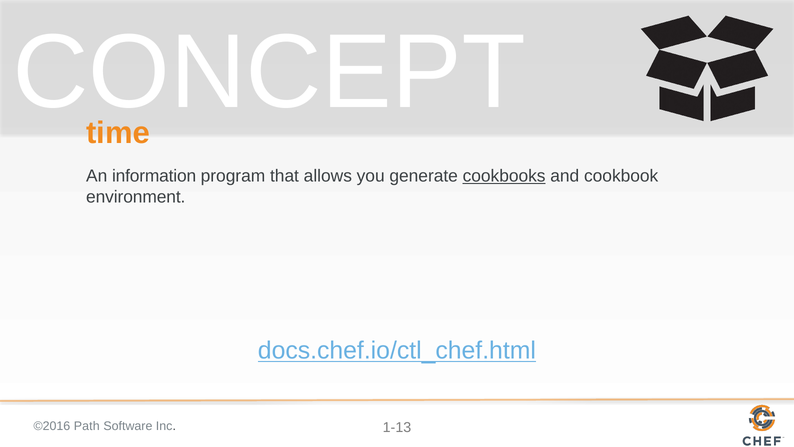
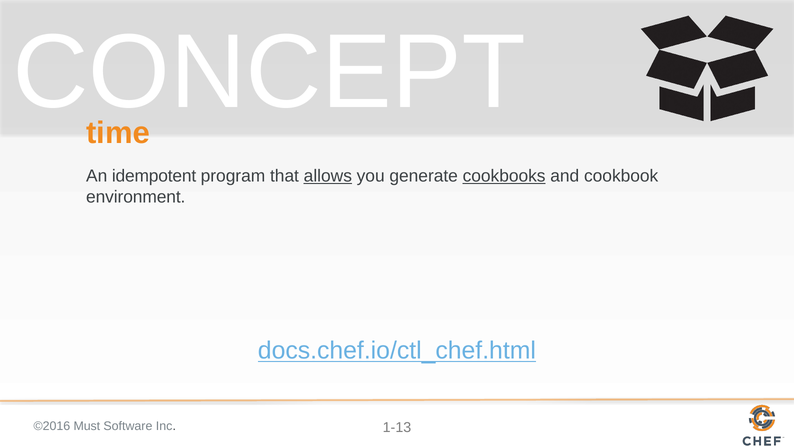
information: information -> idempotent (154, 176)
allows underline: none -> present (328, 176)
Path: Path -> Must (87, 426)
